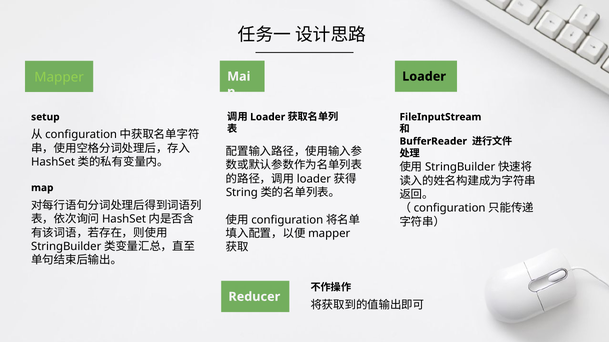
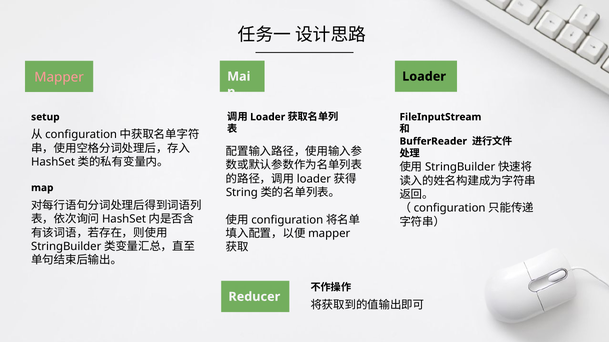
Mapper colour: light green -> pink (59, 77)
